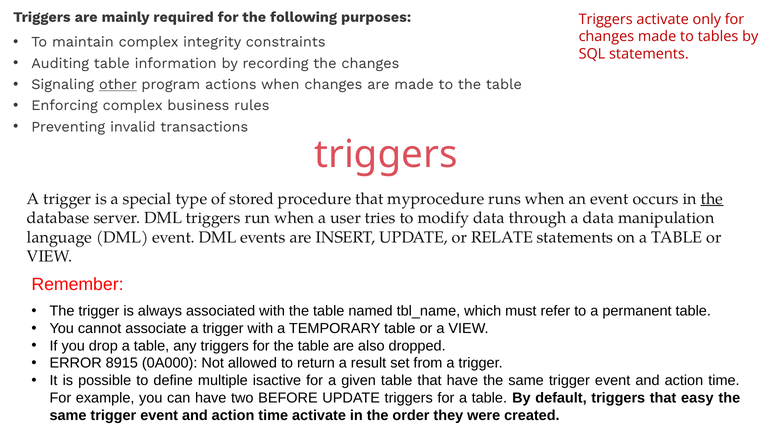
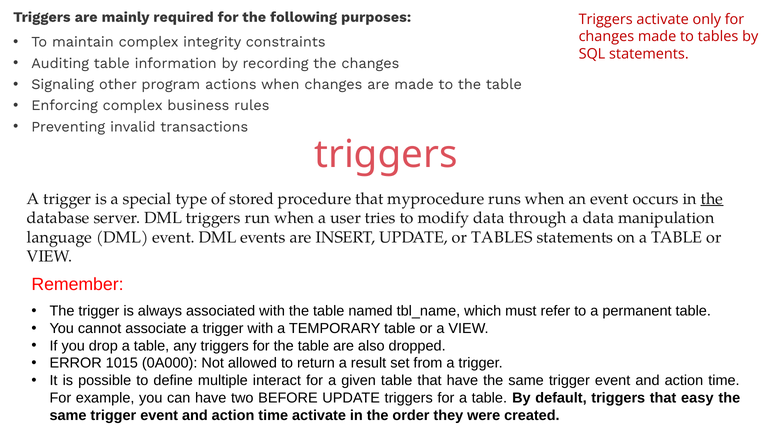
other underline: present -> none (118, 85)
or RELATE: RELATE -> TABLES (502, 237)
8915: 8915 -> 1015 (122, 363)
isactive: isactive -> interact (277, 381)
